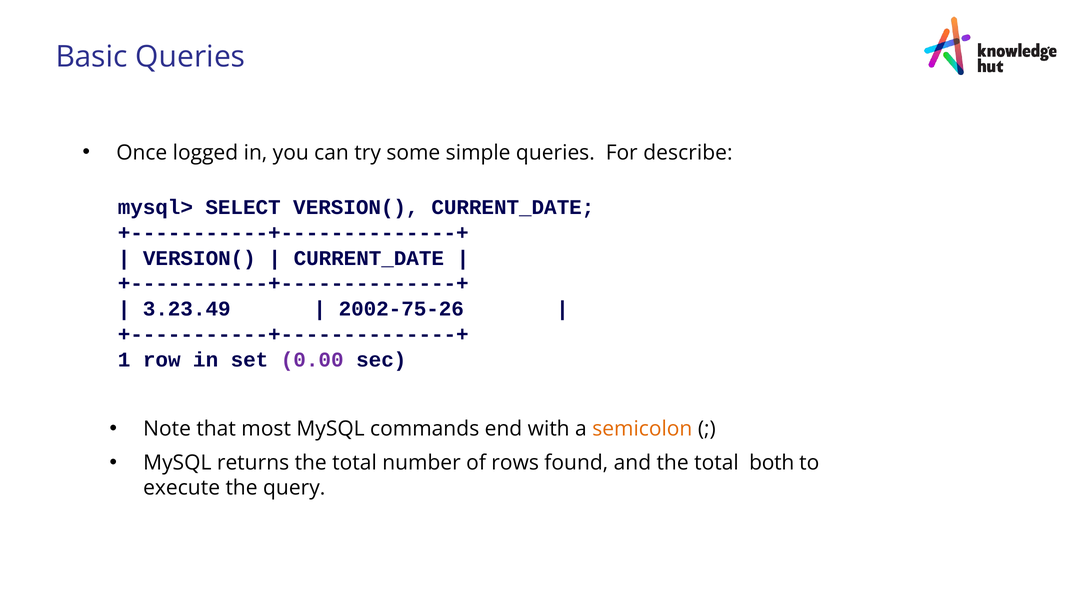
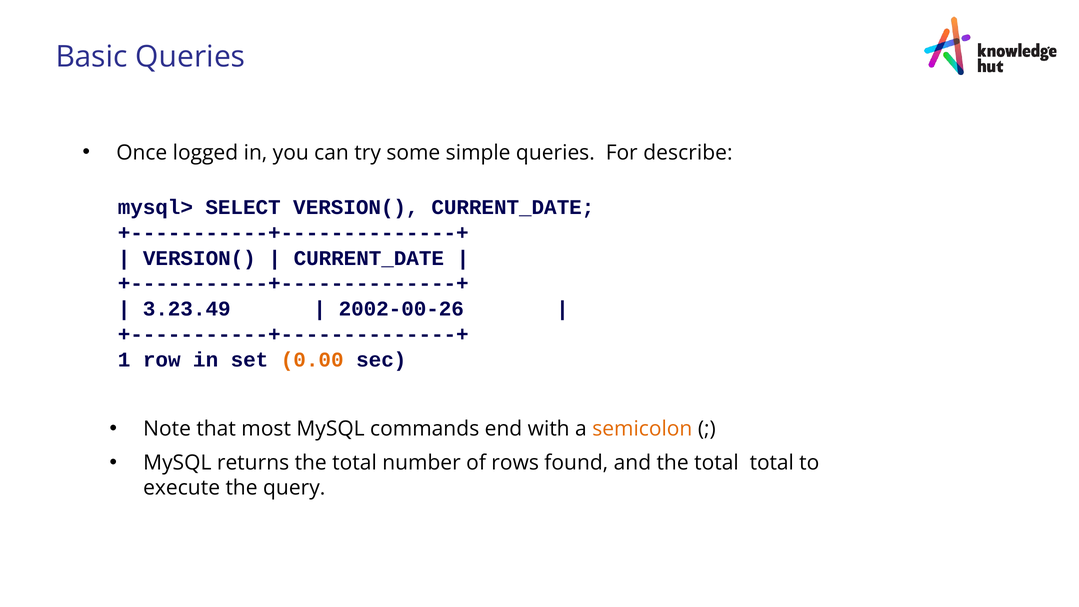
2002-75-26: 2002-75-26 -> 2002-00-26 (401, 309)
0.00 colour: purple -> orange (312, 360)
total both: both -> total (772, 463)
